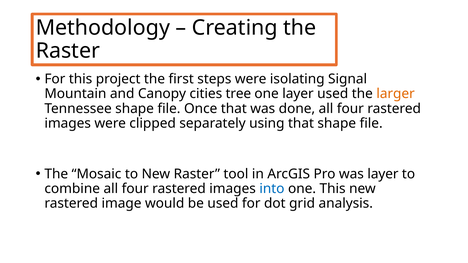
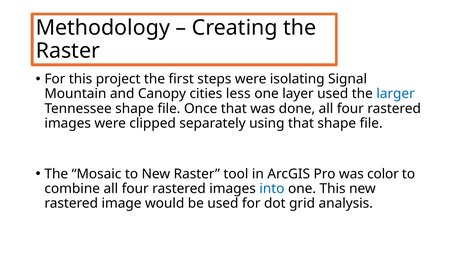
tree: tree -> less (238, 94)
larger colour: orange -> blue (396, 94)
was layer: layer -> color (383, 174)
